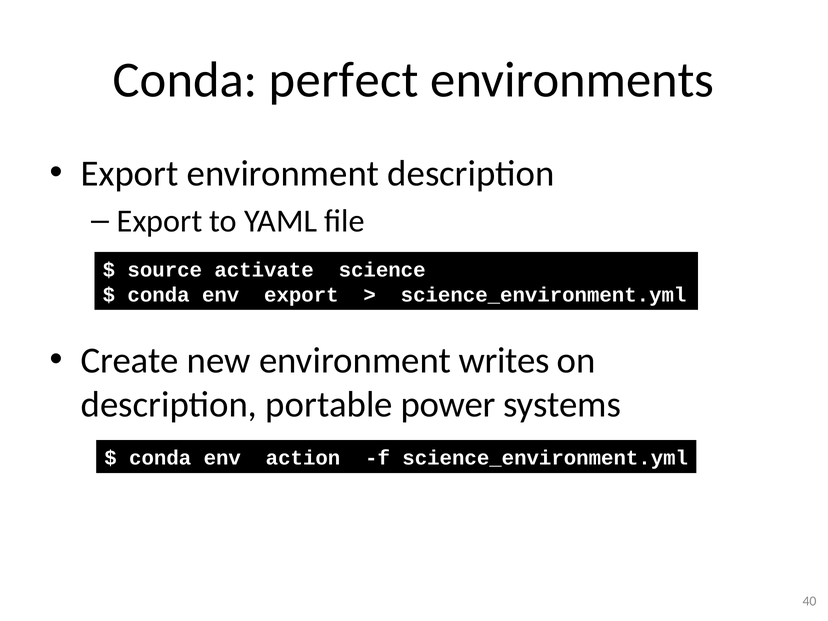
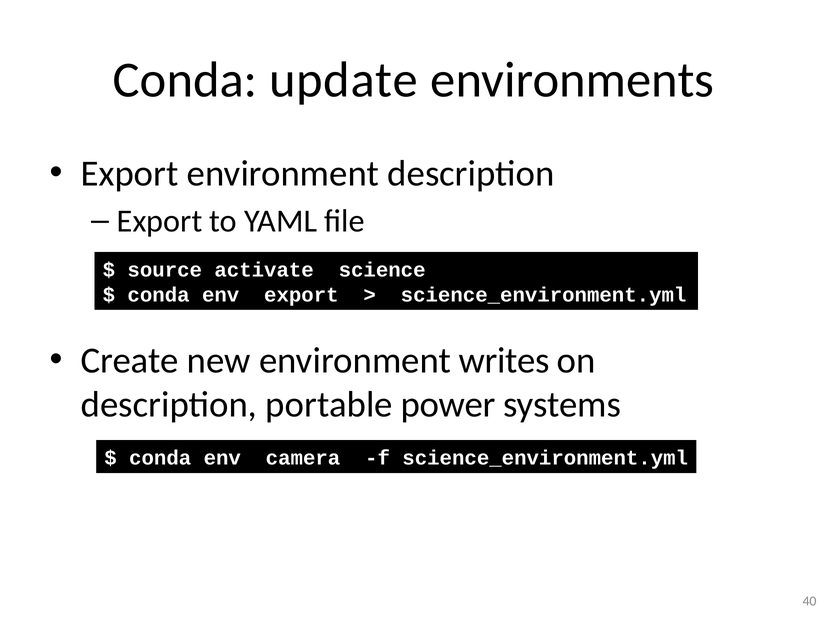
perfect: perfect -> update (344, 80)
action: action -> camera (303, 458)
